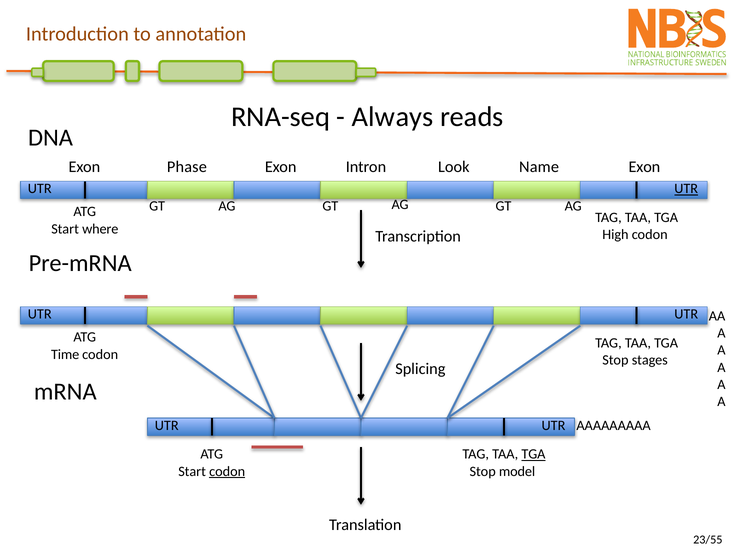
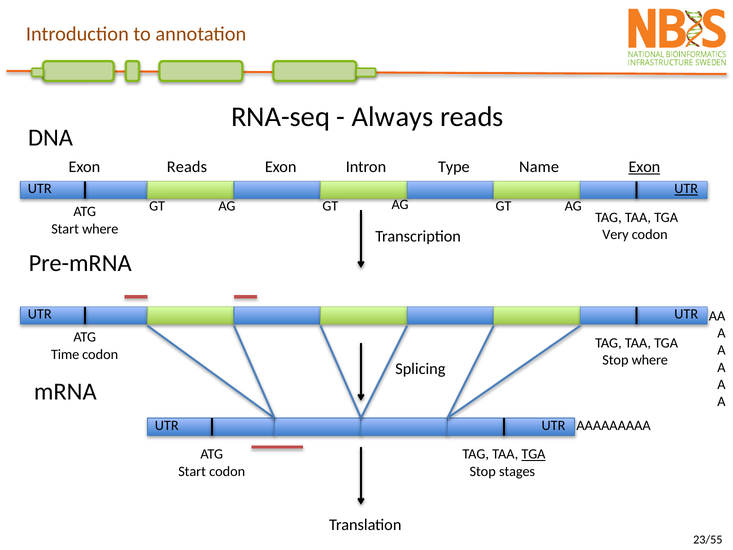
Phase: Phase -> Reads (187, 167)
Look: Look -> Type (454, 167)
Exon underline: none -> present (644, 167)
High: High -> Very (615, 235)
Stop stages: stages -> where (650, 360)
codon underline: present -> none (227, 471)
model: model -> stages (517, 471)
